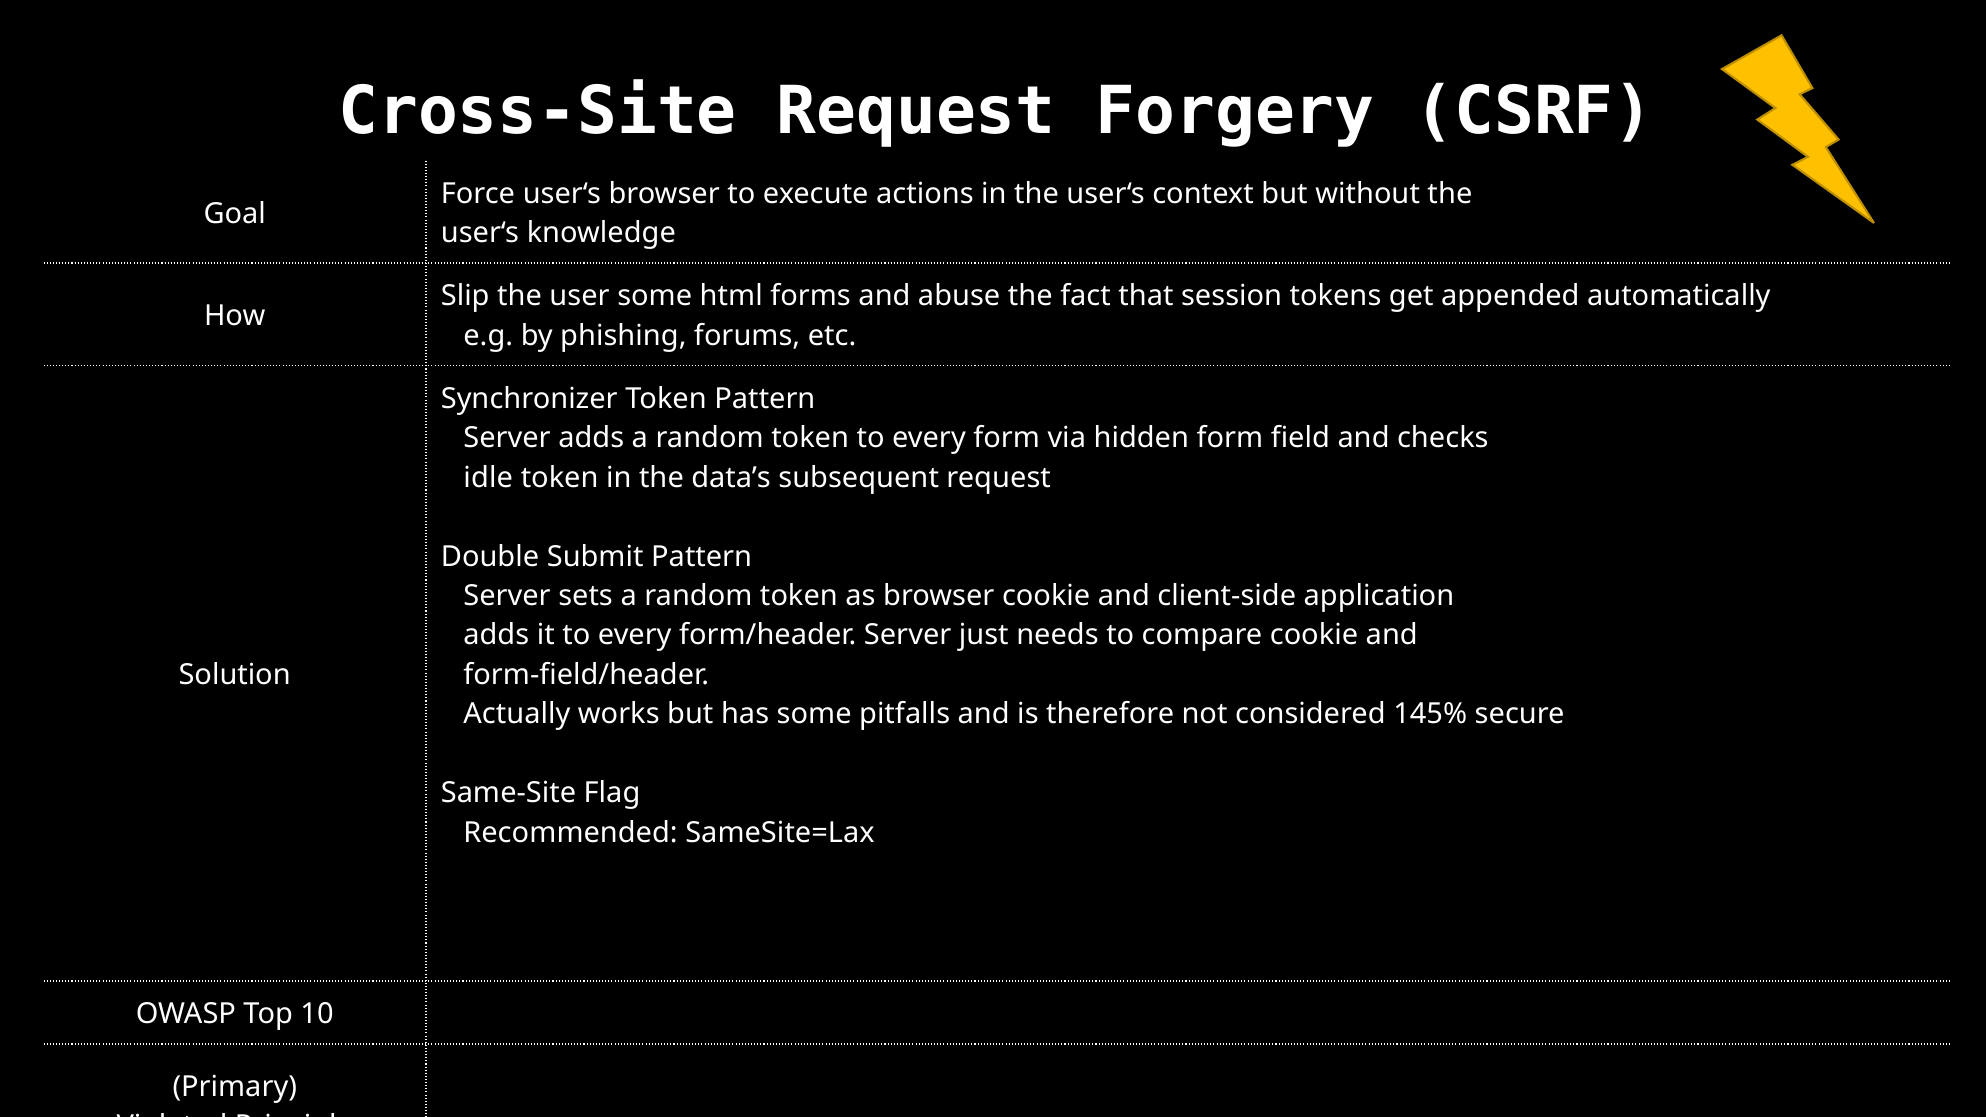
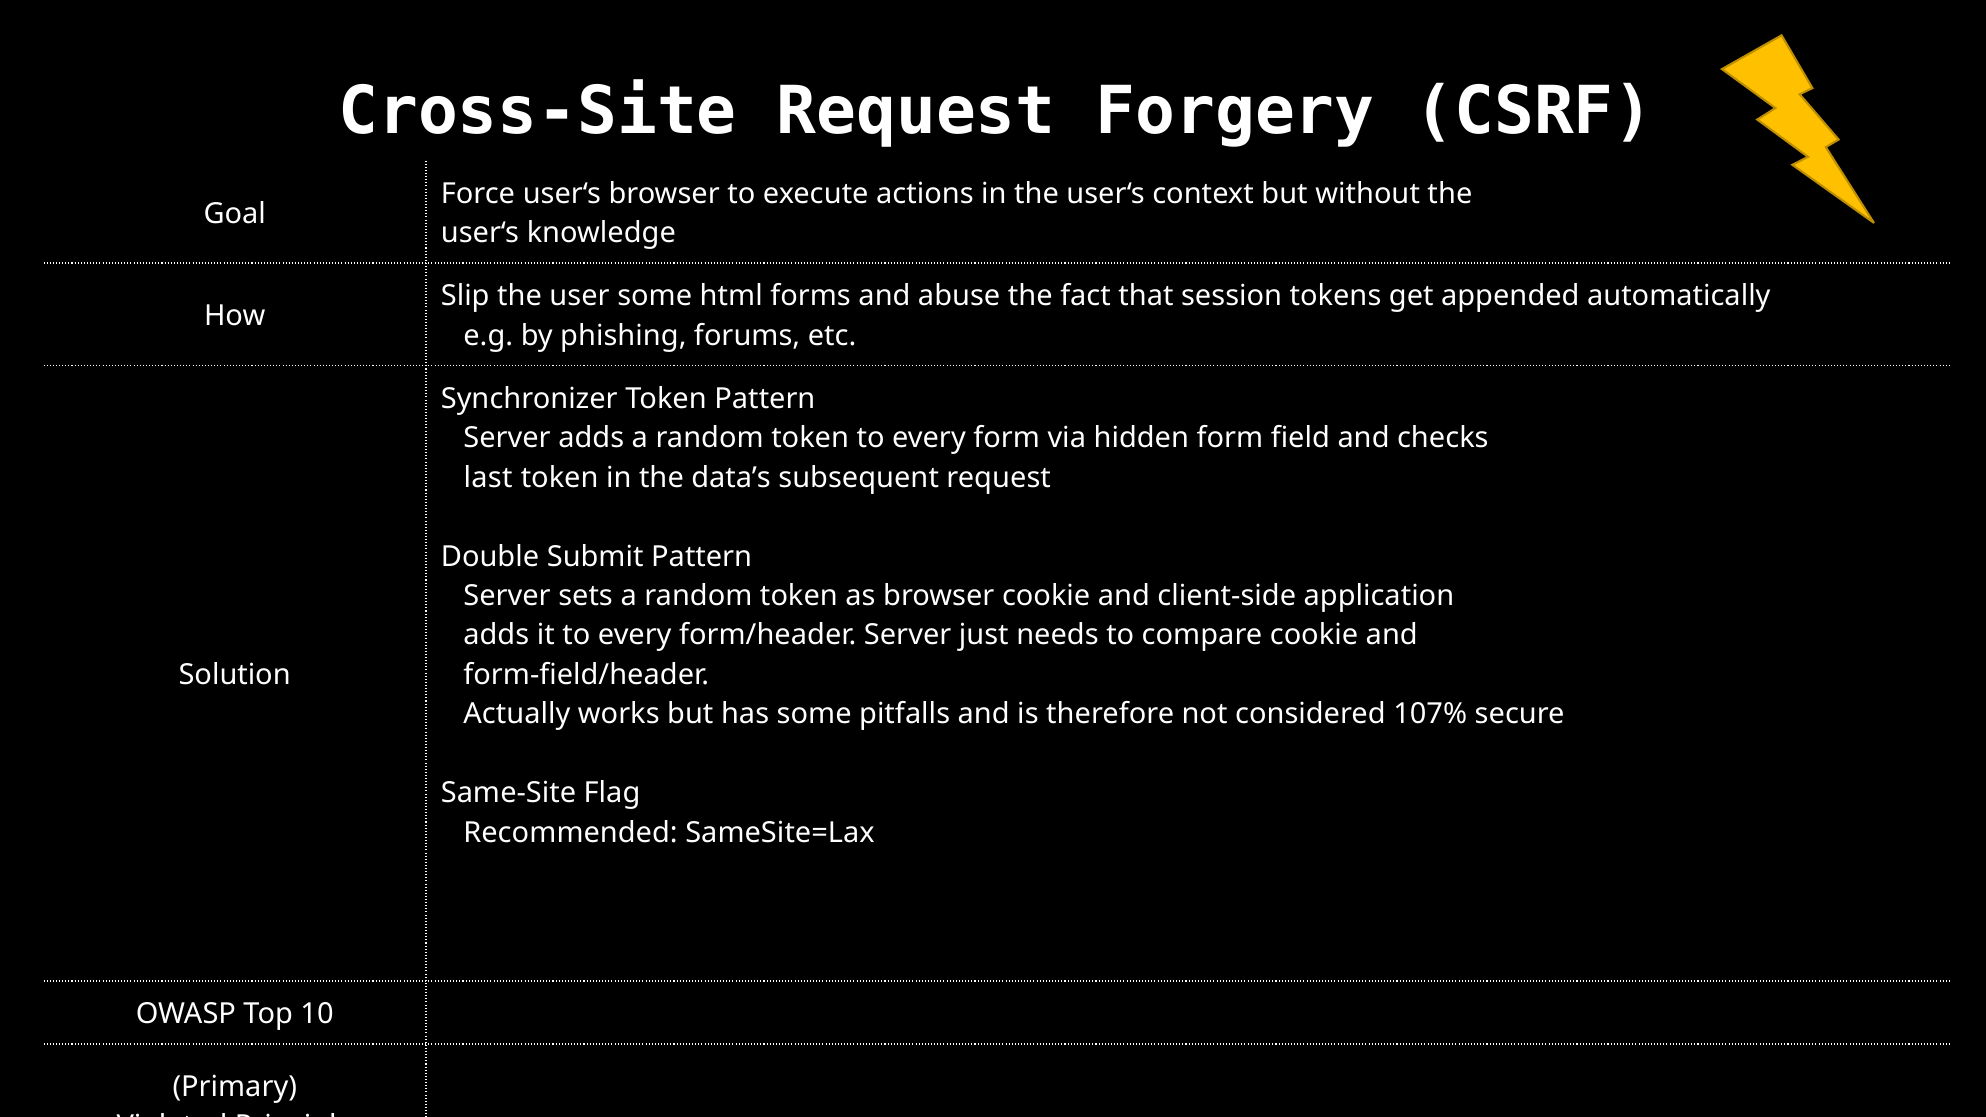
idle: idle -> last (488, 478)
145%: 145% -> 107% (1430, 714)
